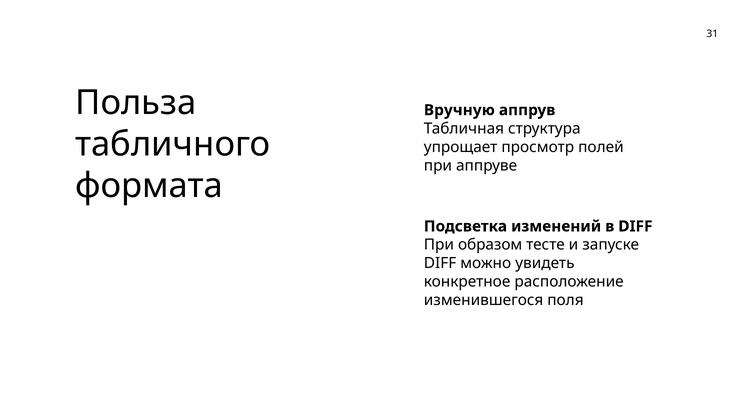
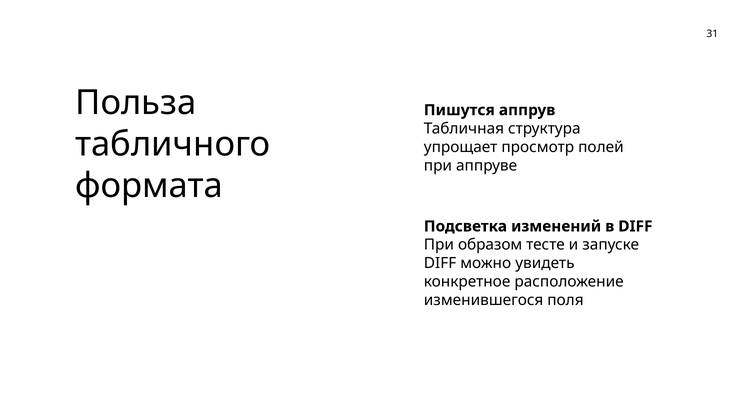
Вручную: Вручную -> Пишутся (459, 110)
